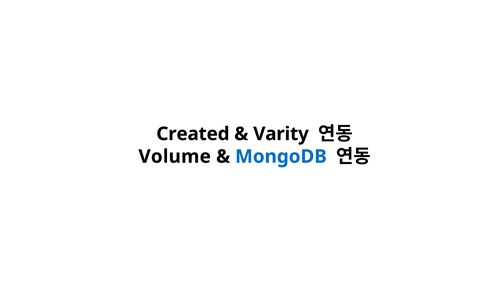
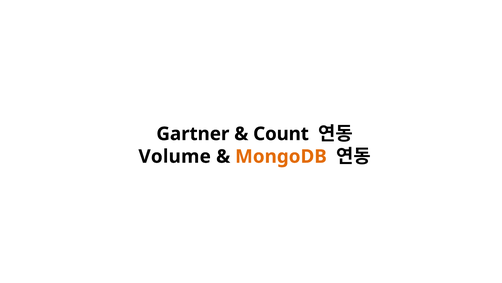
Created: Created -> Gartner (193, 134)
Varity: Varity -> Count (281, 134)
MongoDB colour: blue -> orange (281, 156)
